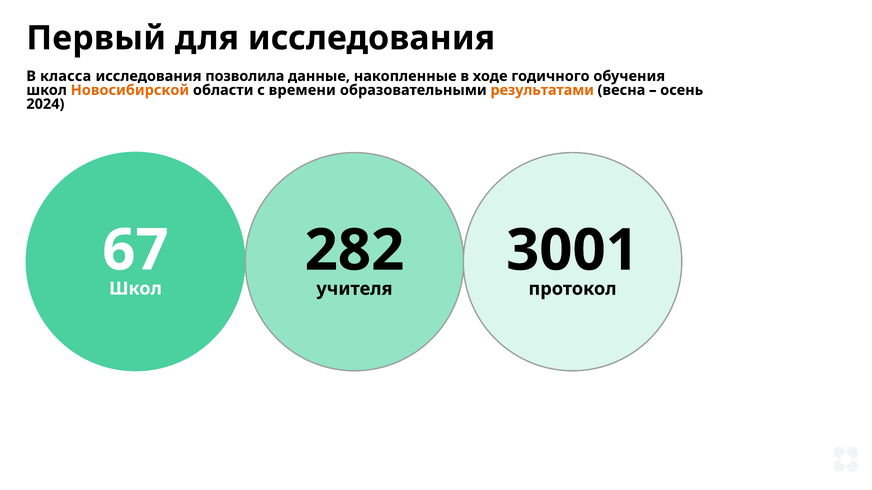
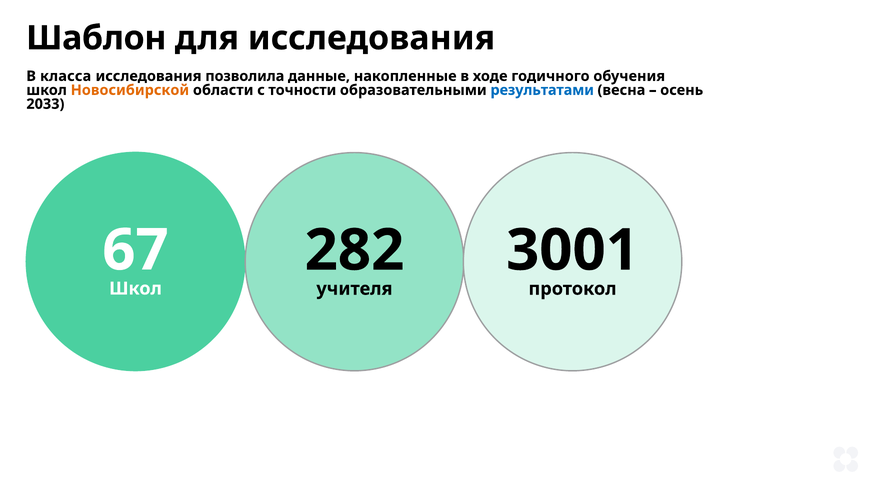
Первый: Первый -> Шаблон (96, 38)
времени: времени -> точности (302, 90)
результатами colour: orange -> blue (542, 90)
2024: 2024 -> 2033 (45, 104)
